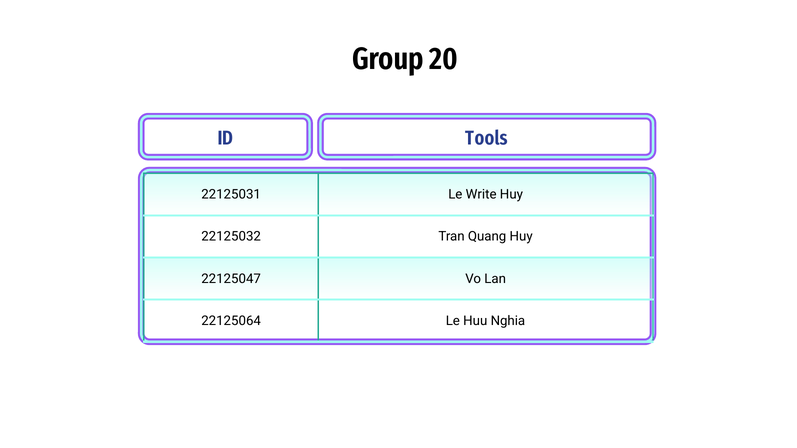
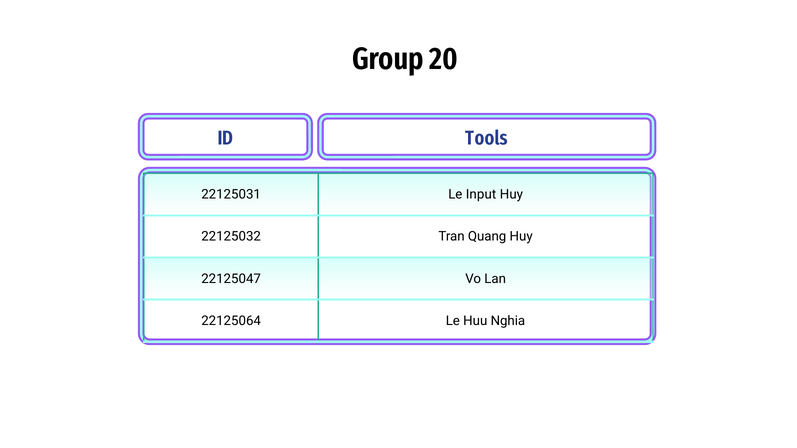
Write: Write -> Input (481, 195)
